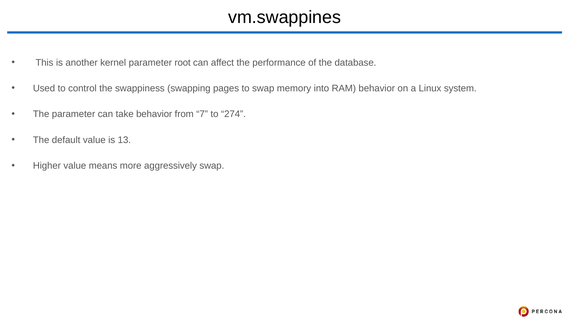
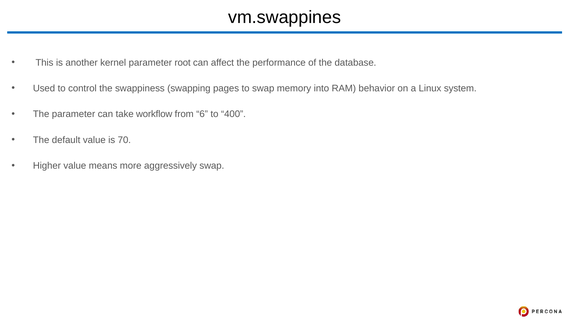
take behavior: behavior -> workflow (154, 114)
7: 7 -> 6 (202, 114)
274: 274 -> 400 (233, 114)
13: 13 -> 70 (124, 140)
